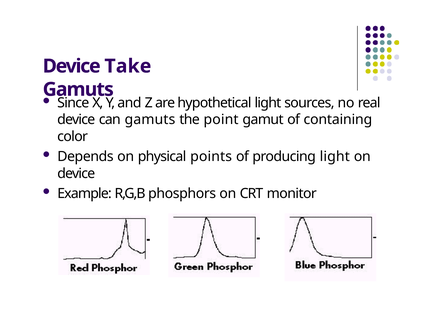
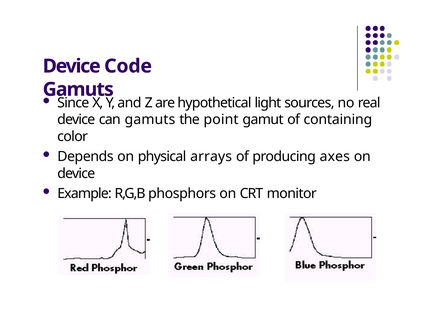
Take: Take -> Code (128, 66)
points: points -> arrays (211, 157)
producing light: light -> axes (335, 157)
